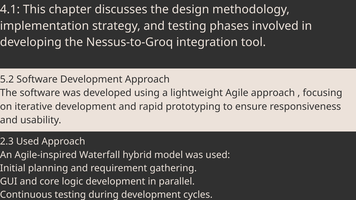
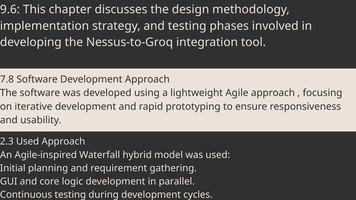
4.1: 4.1 -> 9.6 (10, 10)
5.2: 5.2 -> 7.8 (7, 79)
